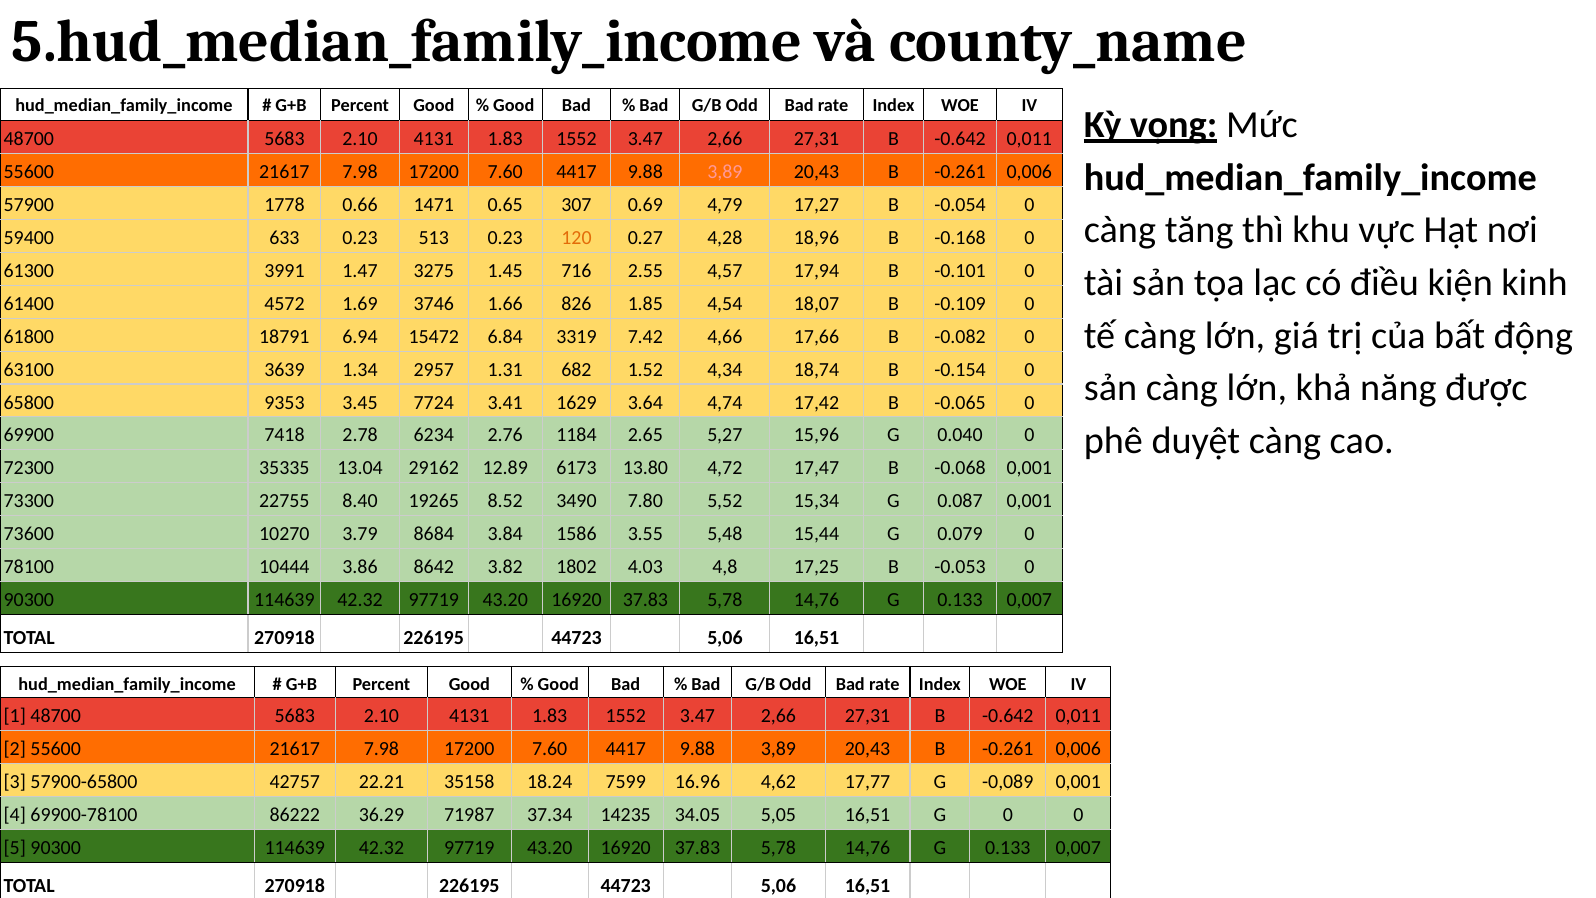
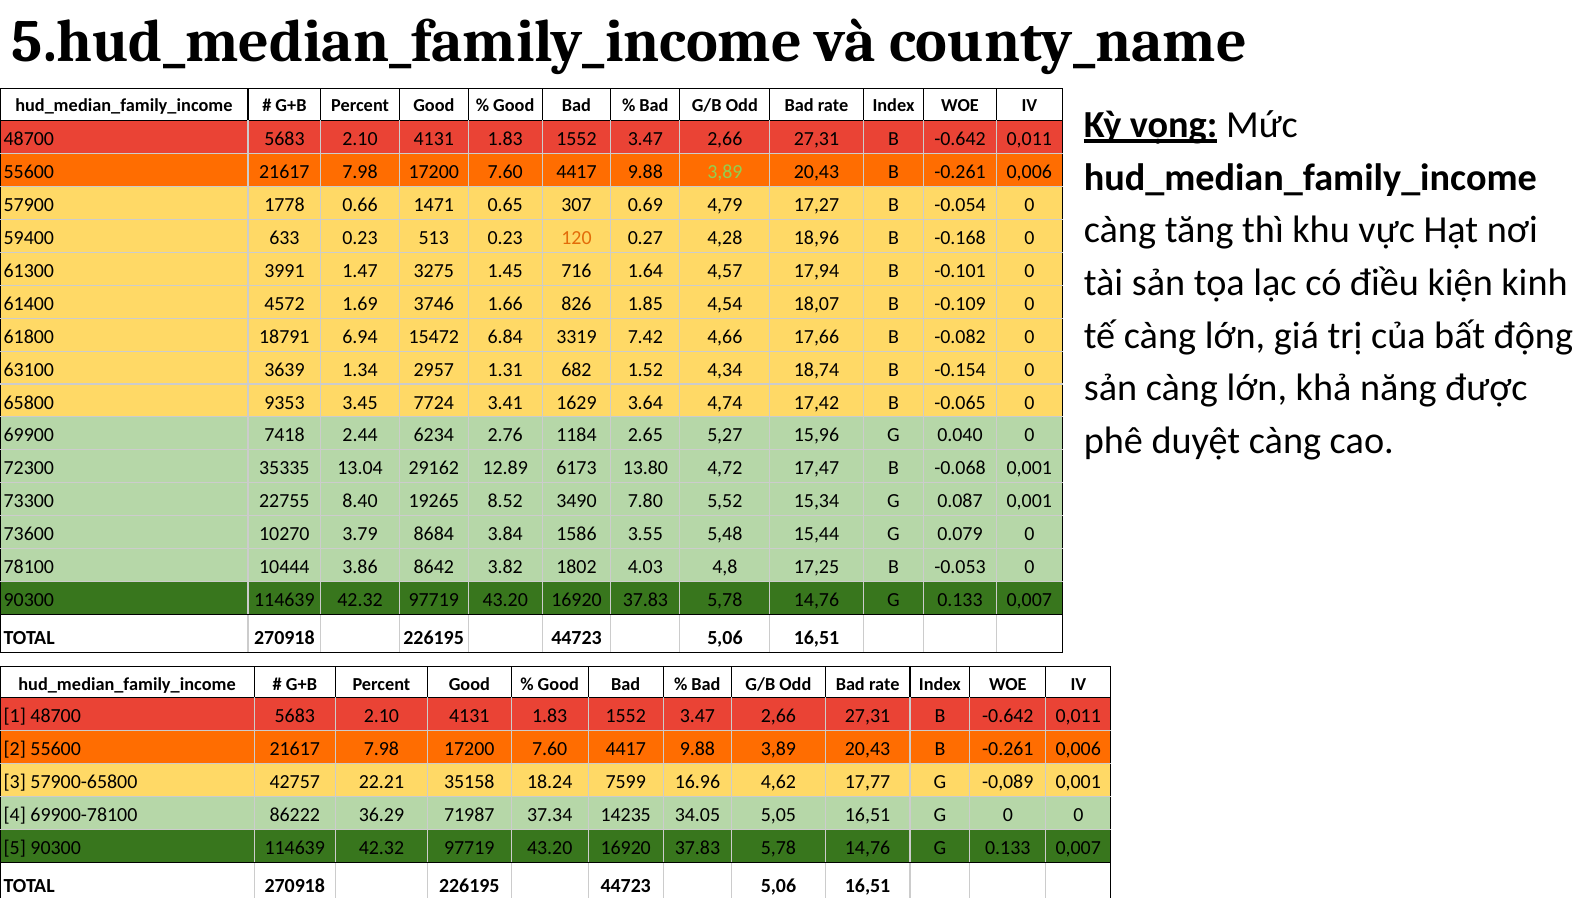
3,89 colour: pink -> light green (725, 172)
2.55: 2.55 -> 1.64 (645, 271)
2.78: 2.78 -> 2.44 (360, 435)
